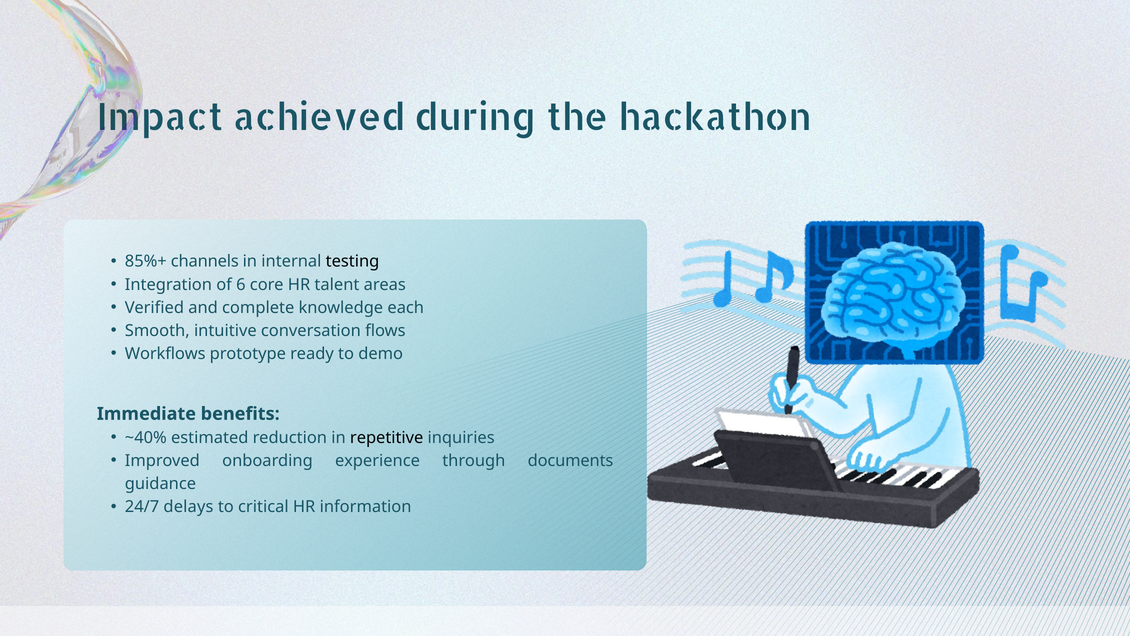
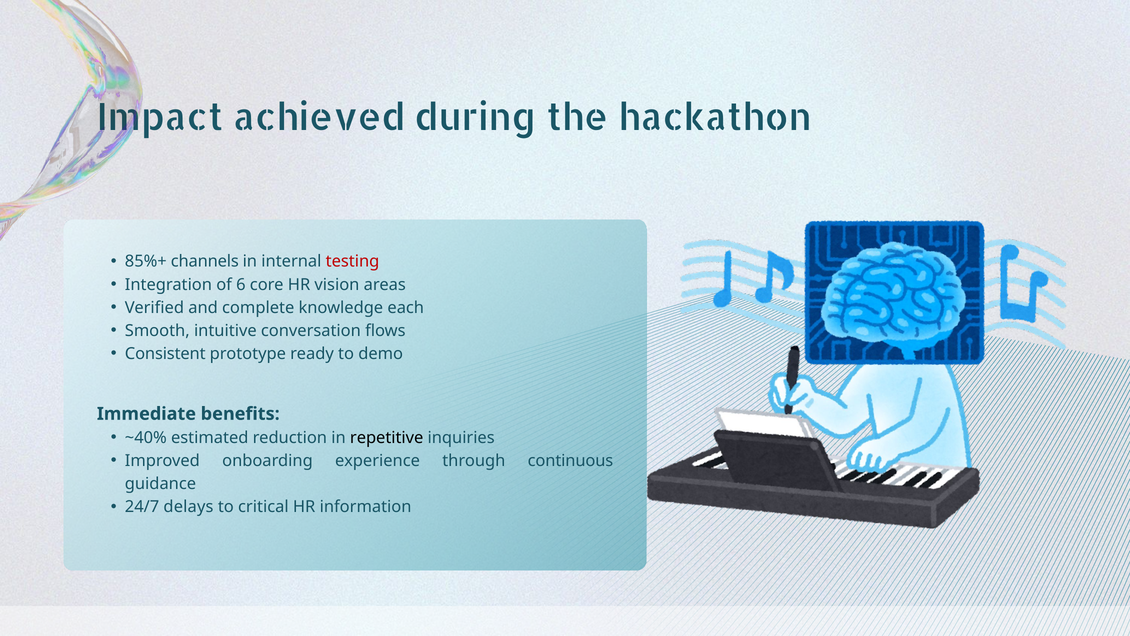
testing colour: black -> red (353, 261)
talent: talent -> vision (337, 284)
Workflows: Workflows -> Consistent (165, 354)
documents: documents -> continuous (570, 461)
